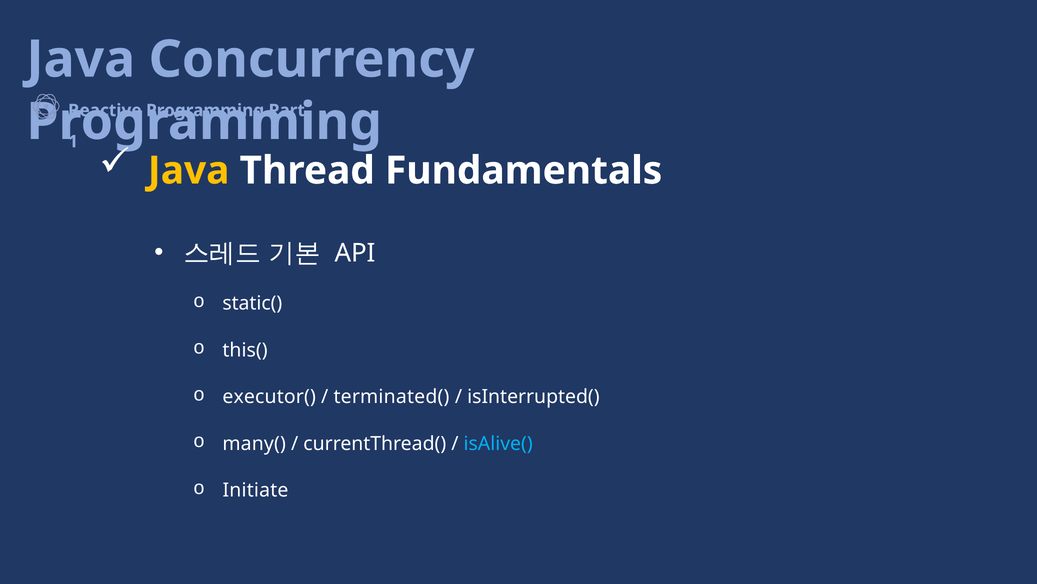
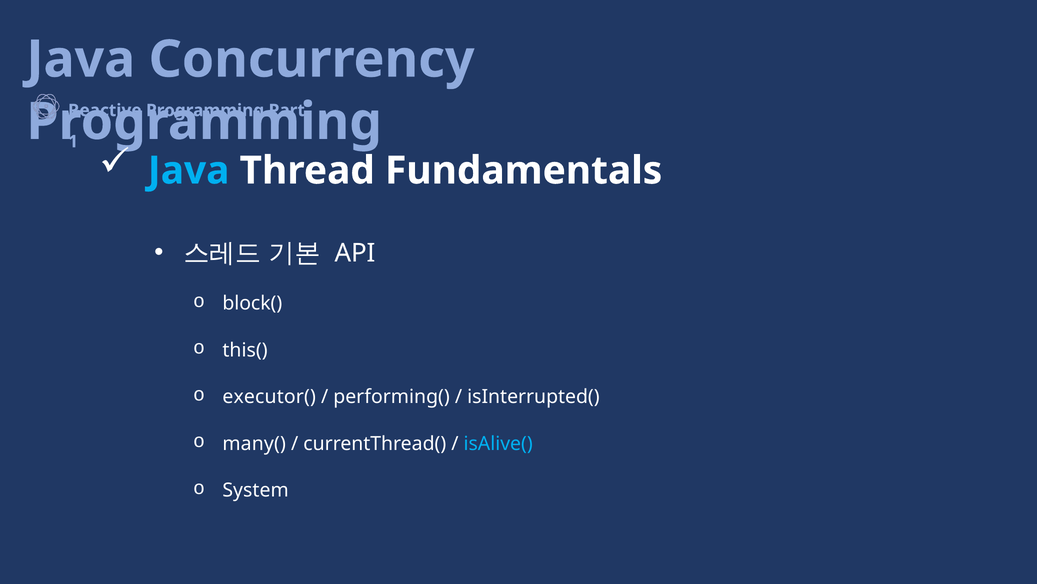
Java colour: yellow -> light blue (189, 170)
static(: static( -> block( (252, 303)
terminated(: terminated( -> performing( (392, 396)
Initiate: Initiate -> System (256, 490)
